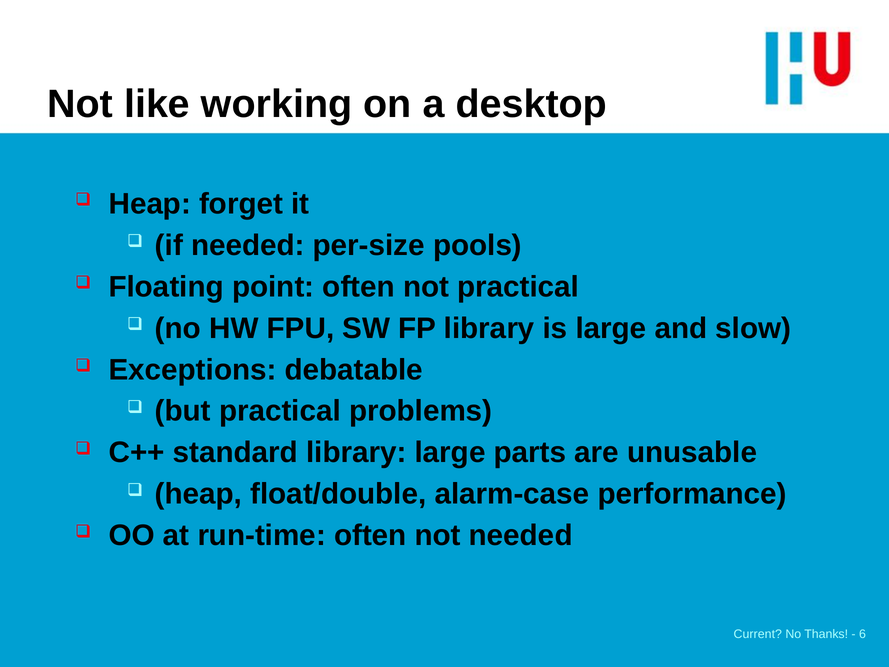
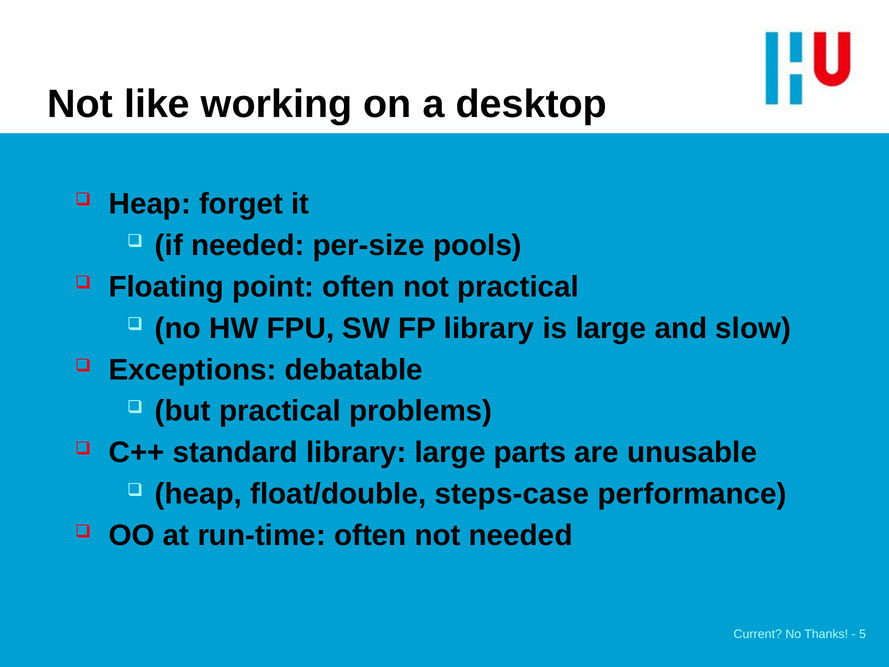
alarm-case: alarm-case -> steps-case (512, 494)
6: 6 -> 5 (862, 634)
